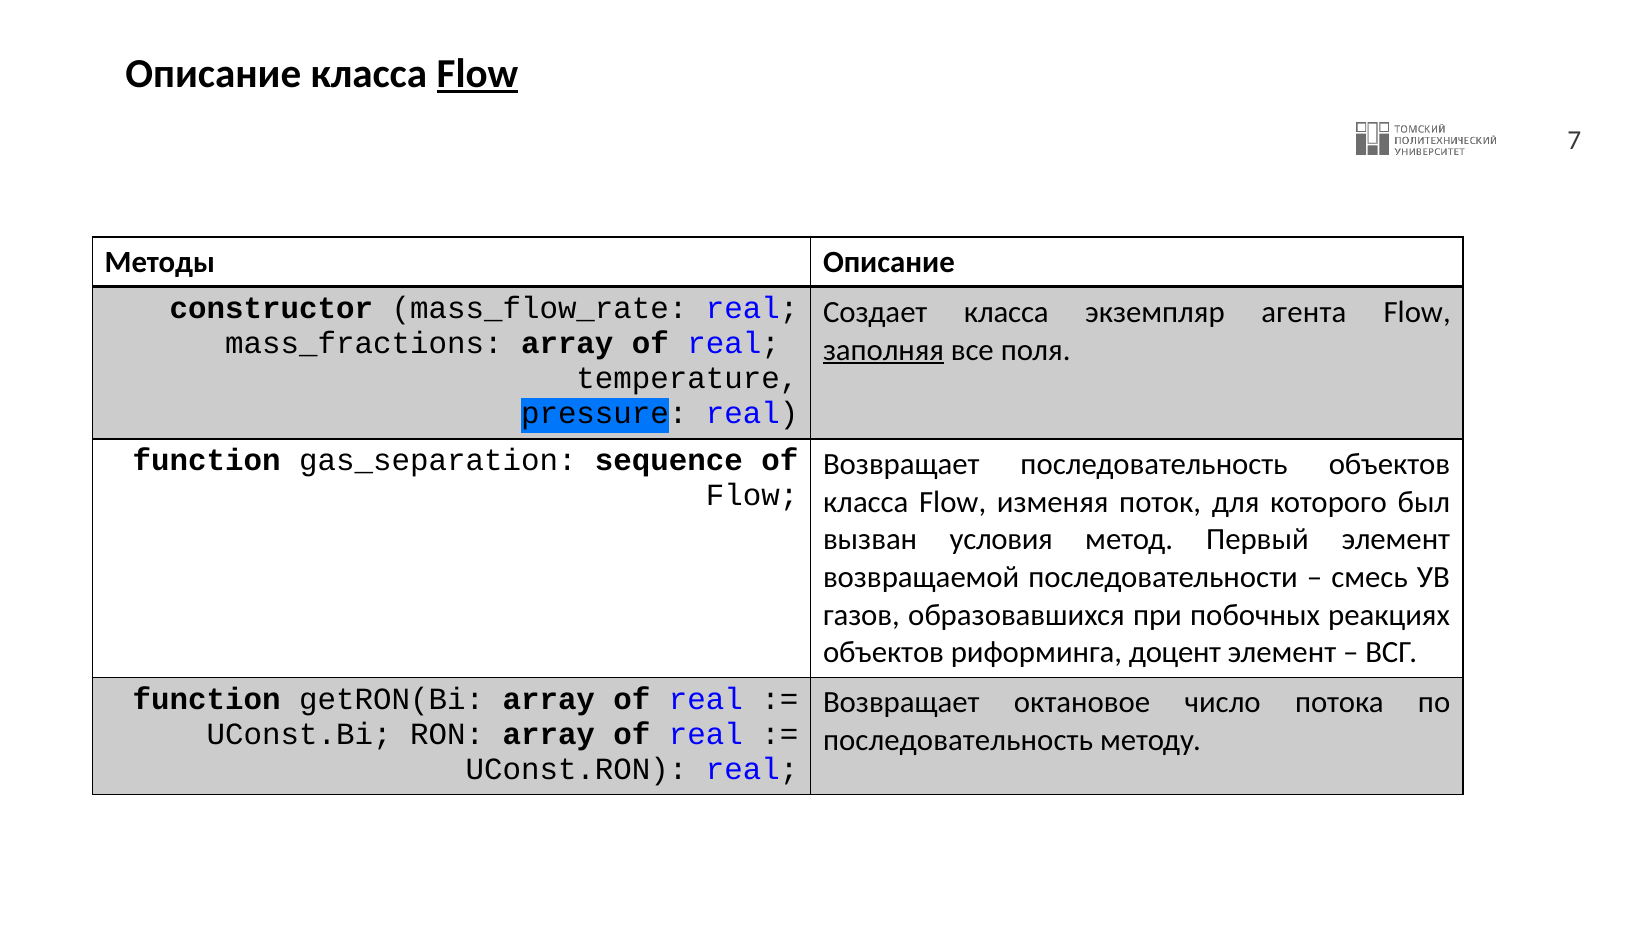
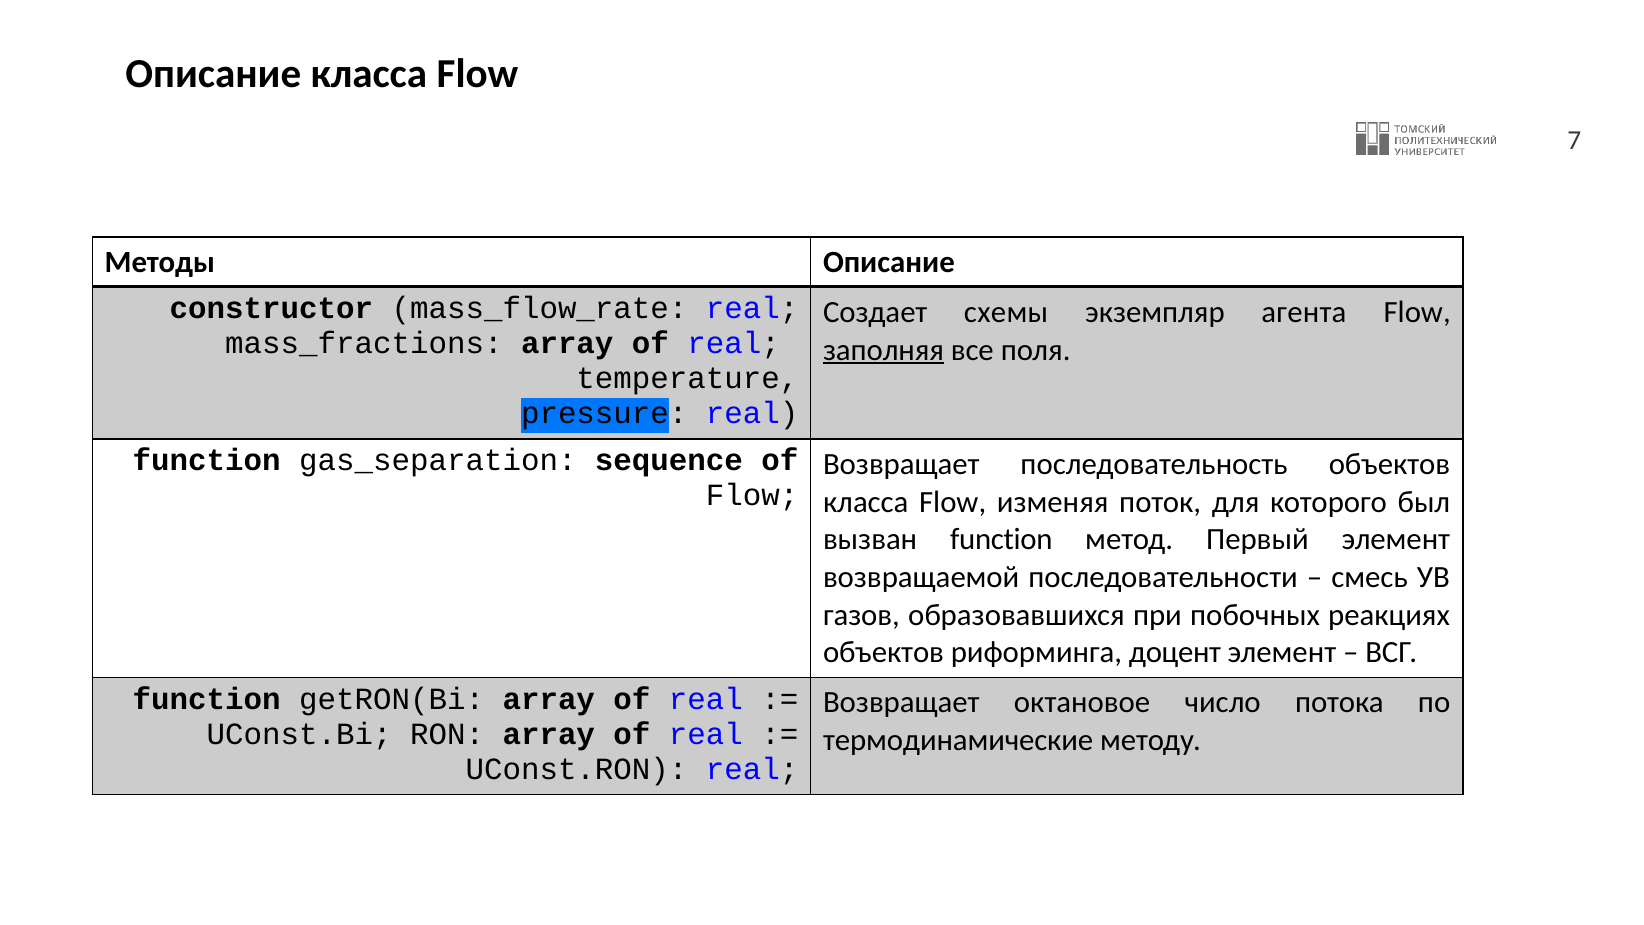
Flow underline: present -> none (477, 74)
Создает класса: класса -> схемы (1006, 312)
вызван условия: условия -> function (1001, 540)
последовательность: последовательность -> термодинамические (958, 740)
